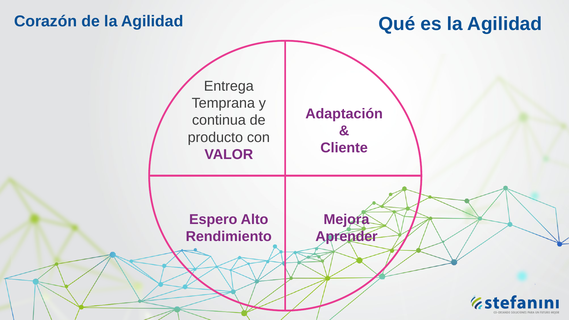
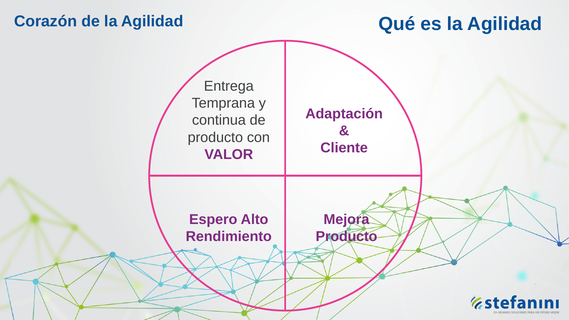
Aprender: Aprender -> Producto (346, 237)
